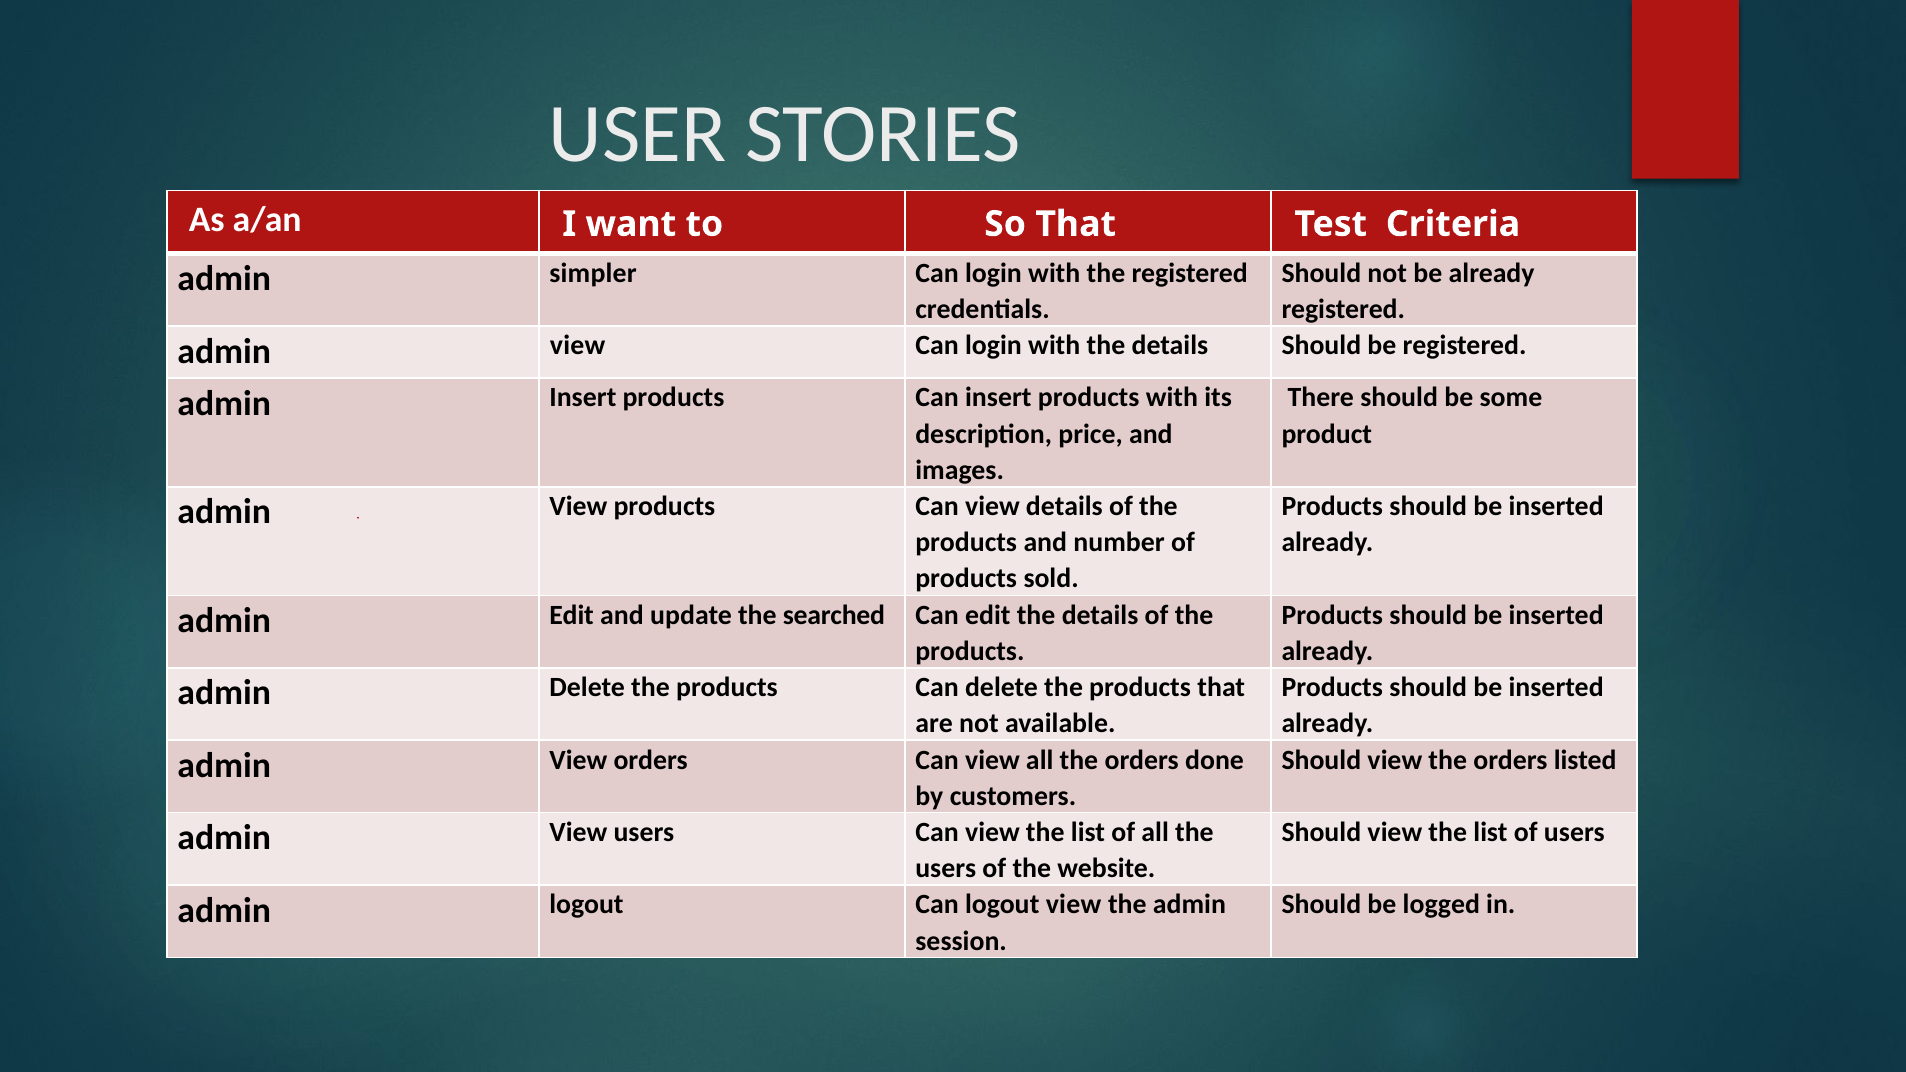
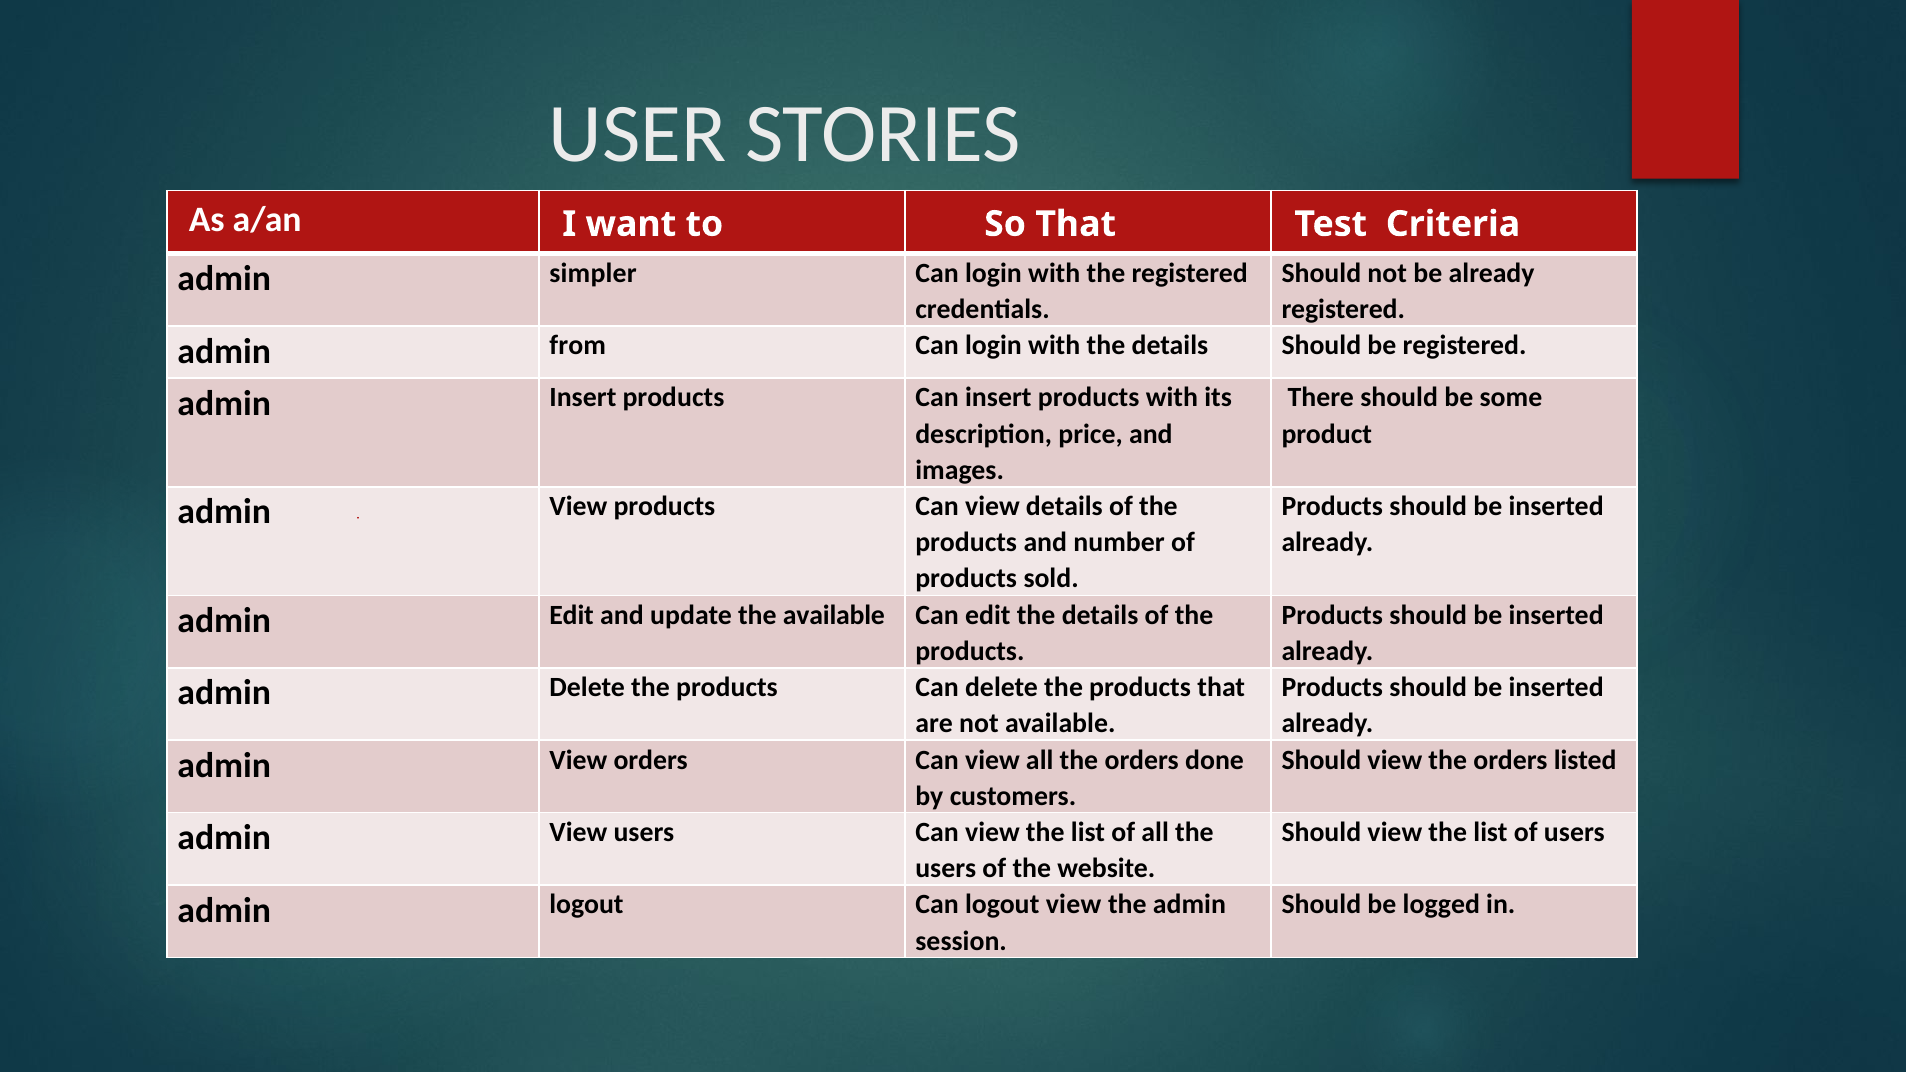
view: view -> from (578, 346)
the searched: searched -> available (834, 615)
